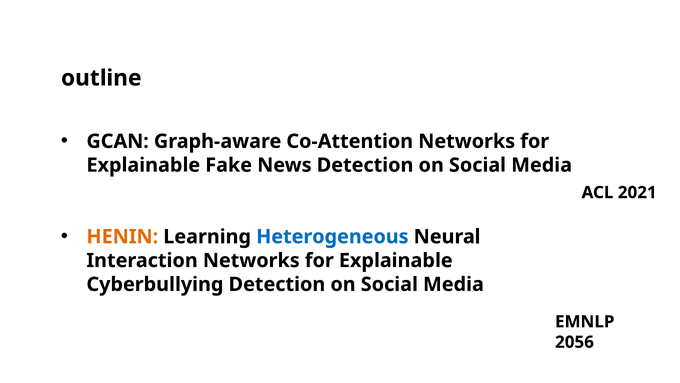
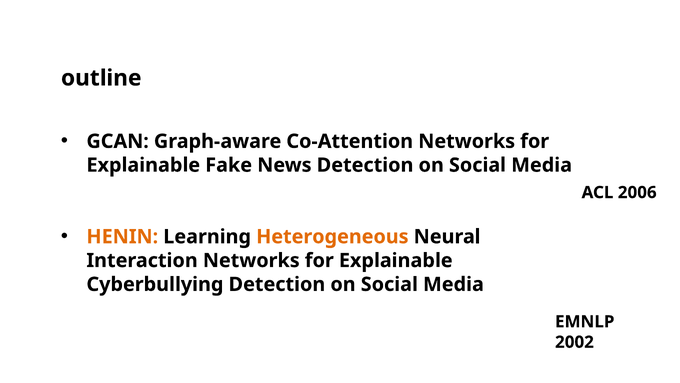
2021: 2021 -> 2006 (637, 192)
Heterogeneous colour: blue -> orange (332, 236)
2056: 2056 -> 2002 (574, 342)
